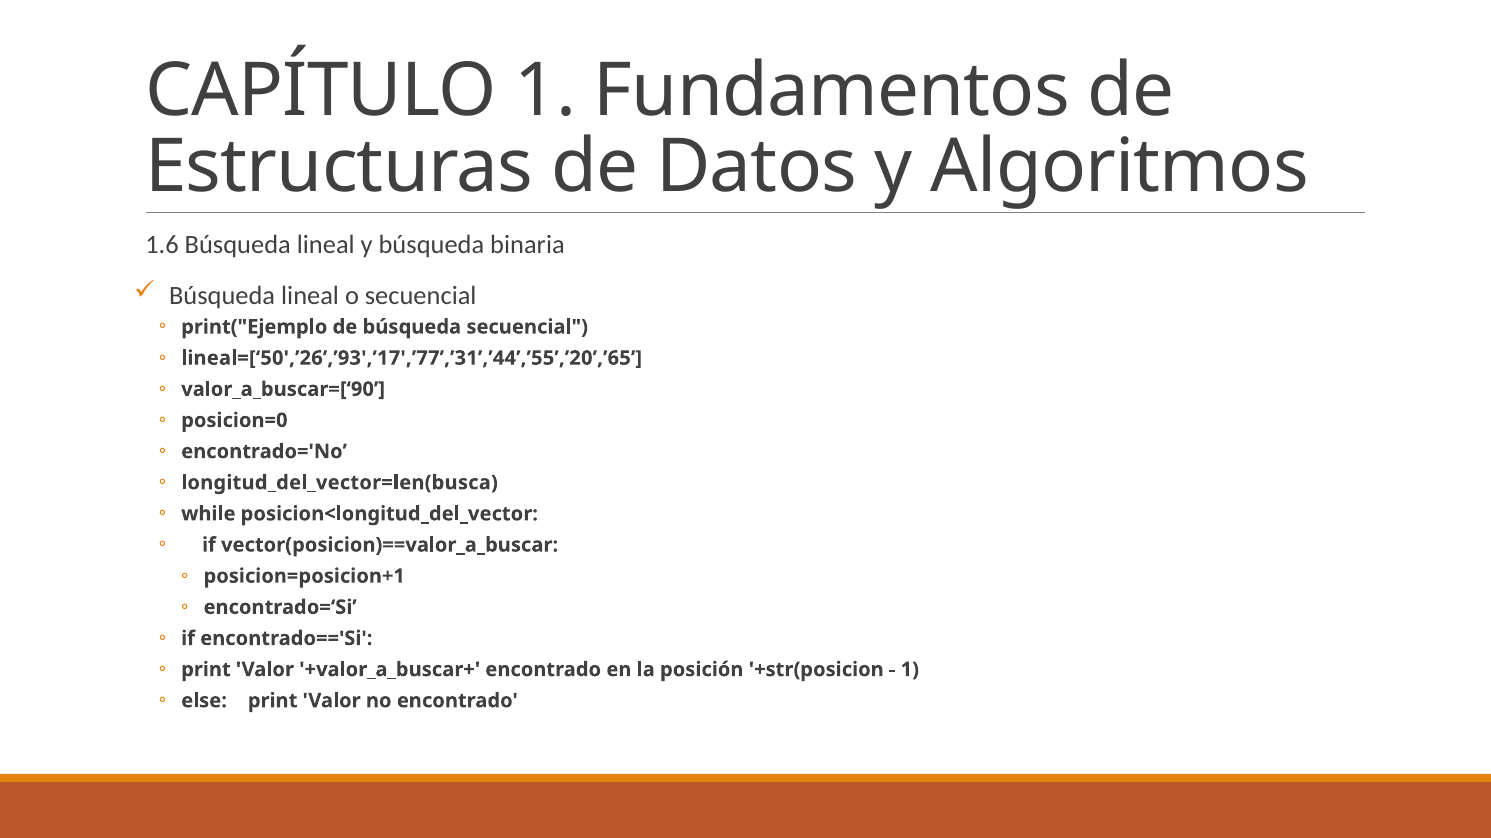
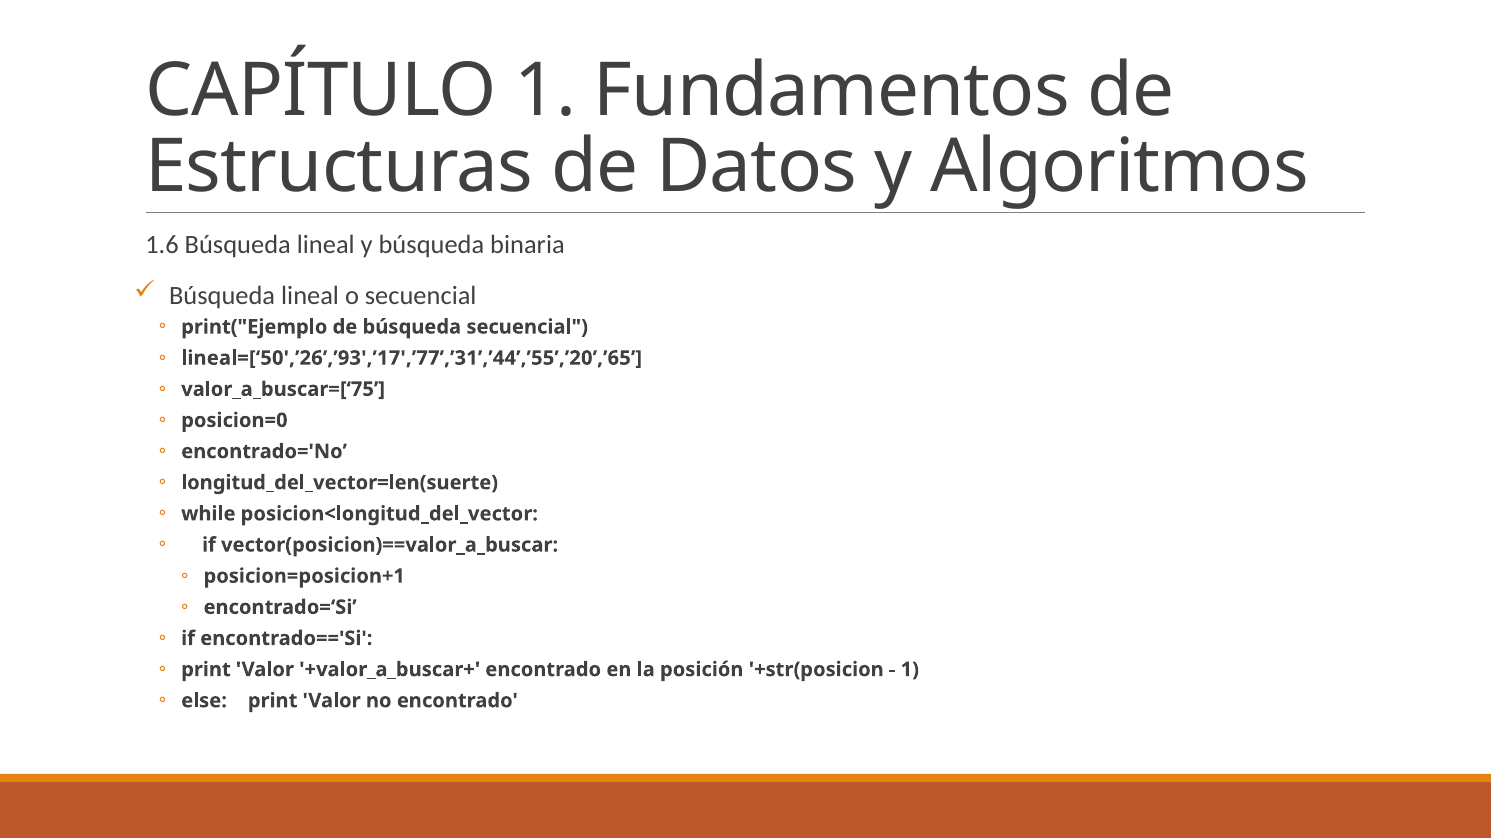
valor_a_buscar=[‘90: valor_a_buscar=[‘90 -> valor_a_buscar=[‘75 (283, 390)
longitud_del_vector=len(busca: longitud_del_vector=len(busca -> longitud_del_vector=len(suerte (340, 483)
